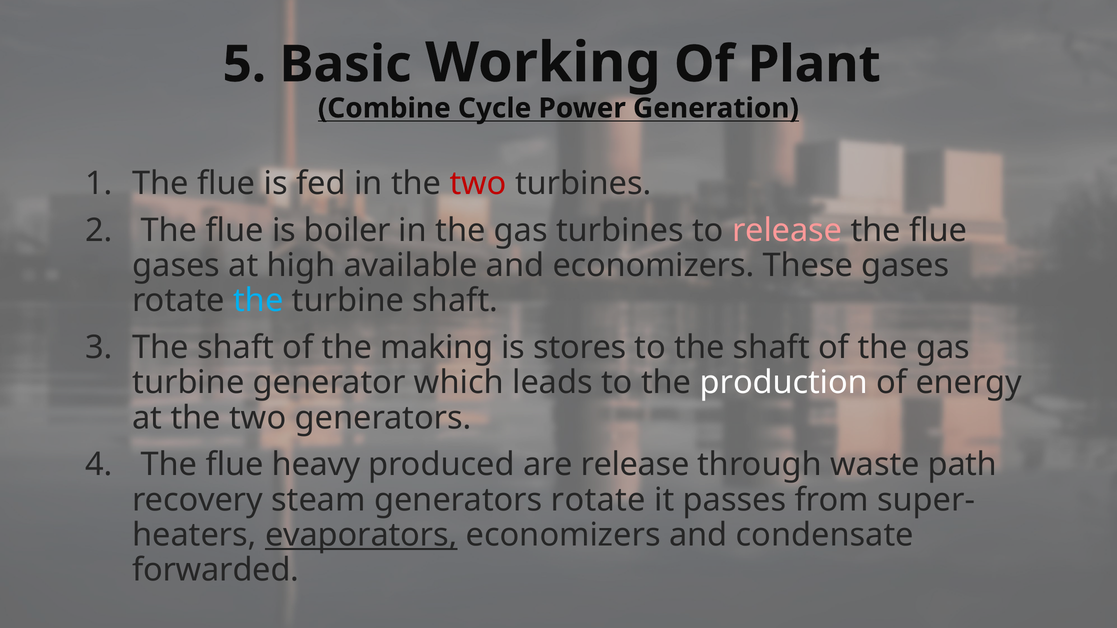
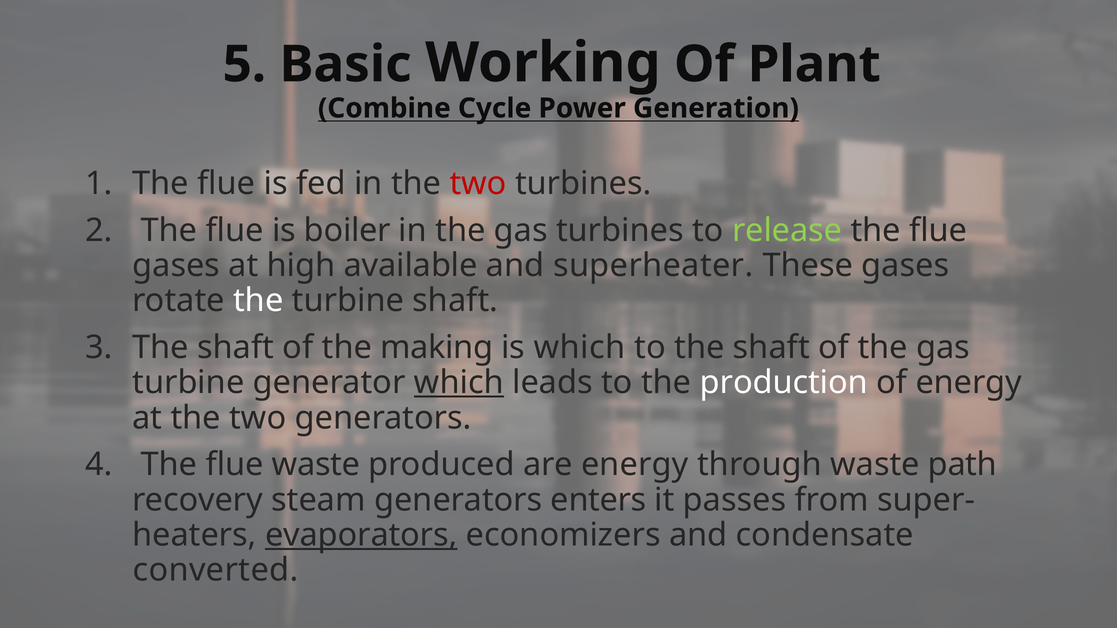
release colour: pink -> light green (787, 230)
and economizers: economizers -> superheater (653, 266)
the colour: light blue -> white (258, 301)
is stores: stores -> which (580, 348)
which underline: none -> present (459, 383)
flue heavy: heavy -> waste (316, 465)
are release: release -> energy (635, 465)
generators rotate: rotate -> enters (599, 500)
forwarded: forwarded -> converted (215, 570)
